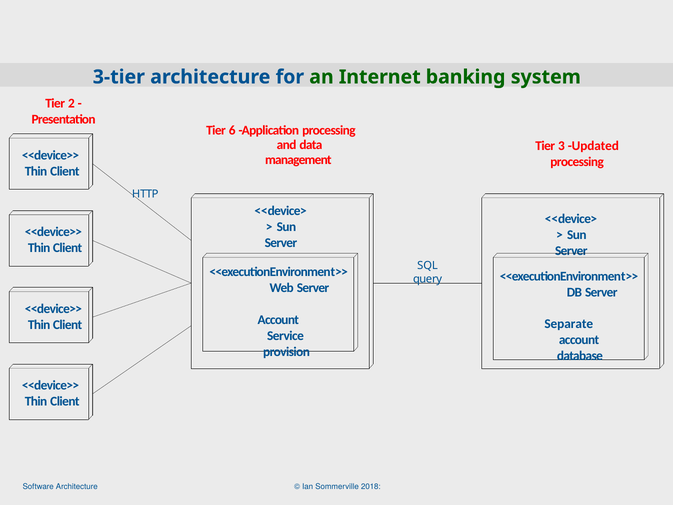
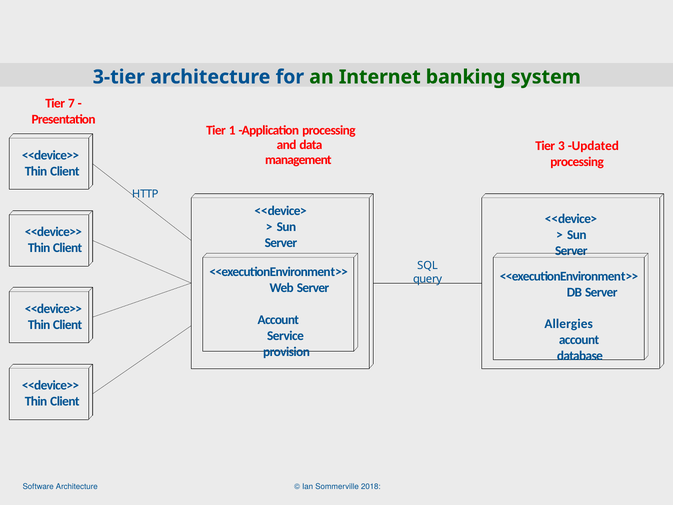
2: 2 -> 7 (71, 103)
6: 6 -> 1 (232, 130)
Separate: Separate -> Allergies (569, 324)
